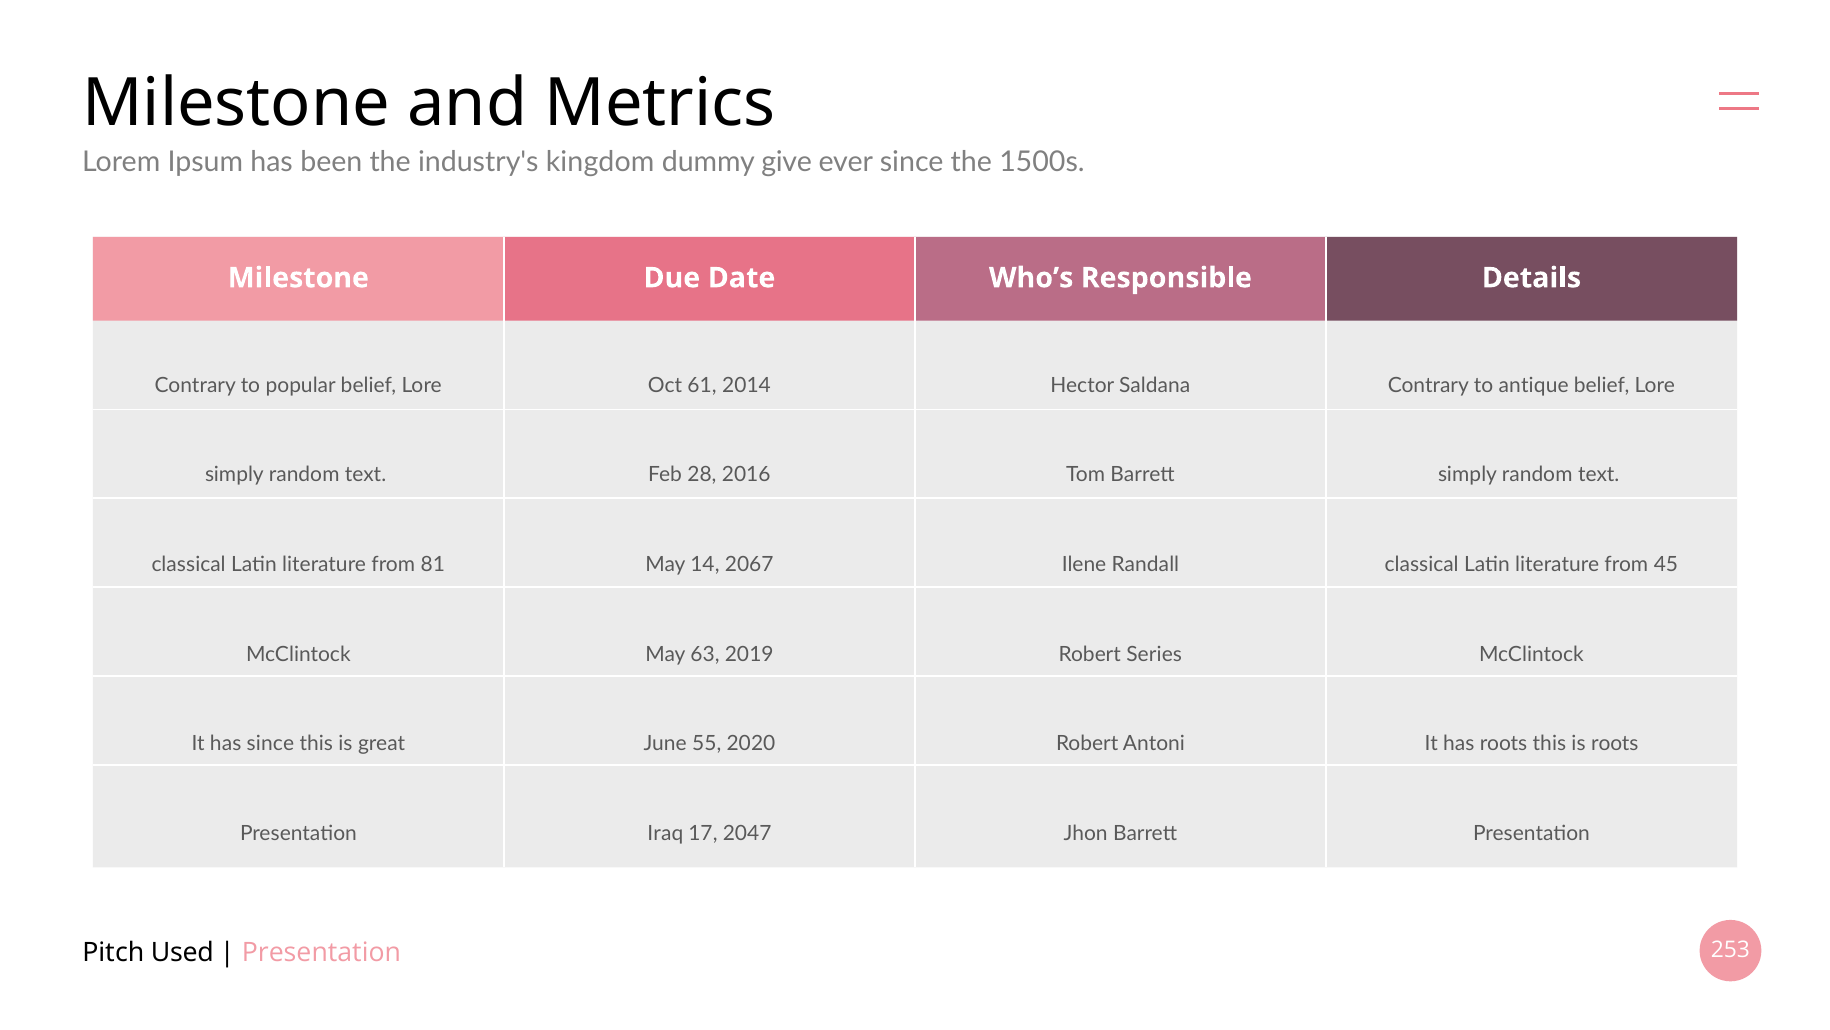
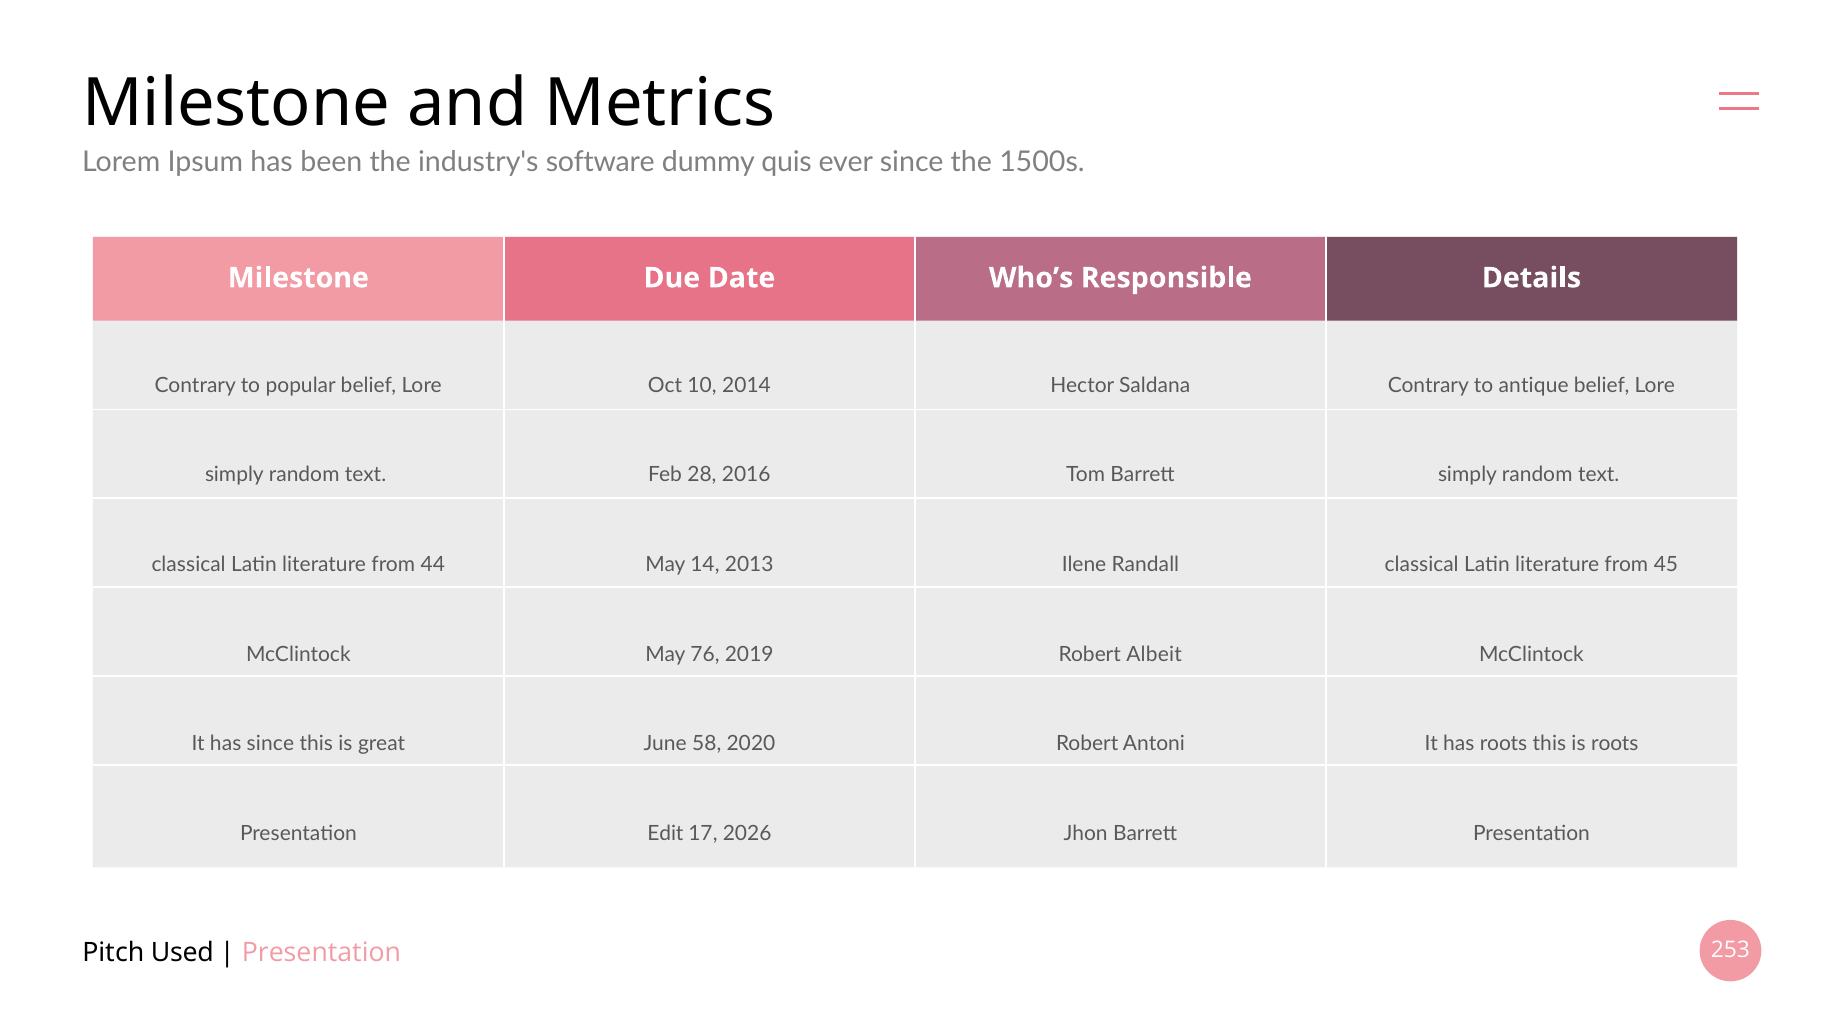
kingdom: kingdom -> software (600, 162)
give: give -> quis (787, 162)
61: 61 -> 10 (702, 385)
81: 81 -> 44 (433, 564)
2067: 2067 -> 2013 (749, 564)
63: 63 -> 76 (705, 654)
Series: Series -> Albeit (1154, 654)
55: 55 -> 58 (707, 744)
Iraq: Iraq -> Edit (665, 833)
2047: 2047 -> 2026 (747, 833)
